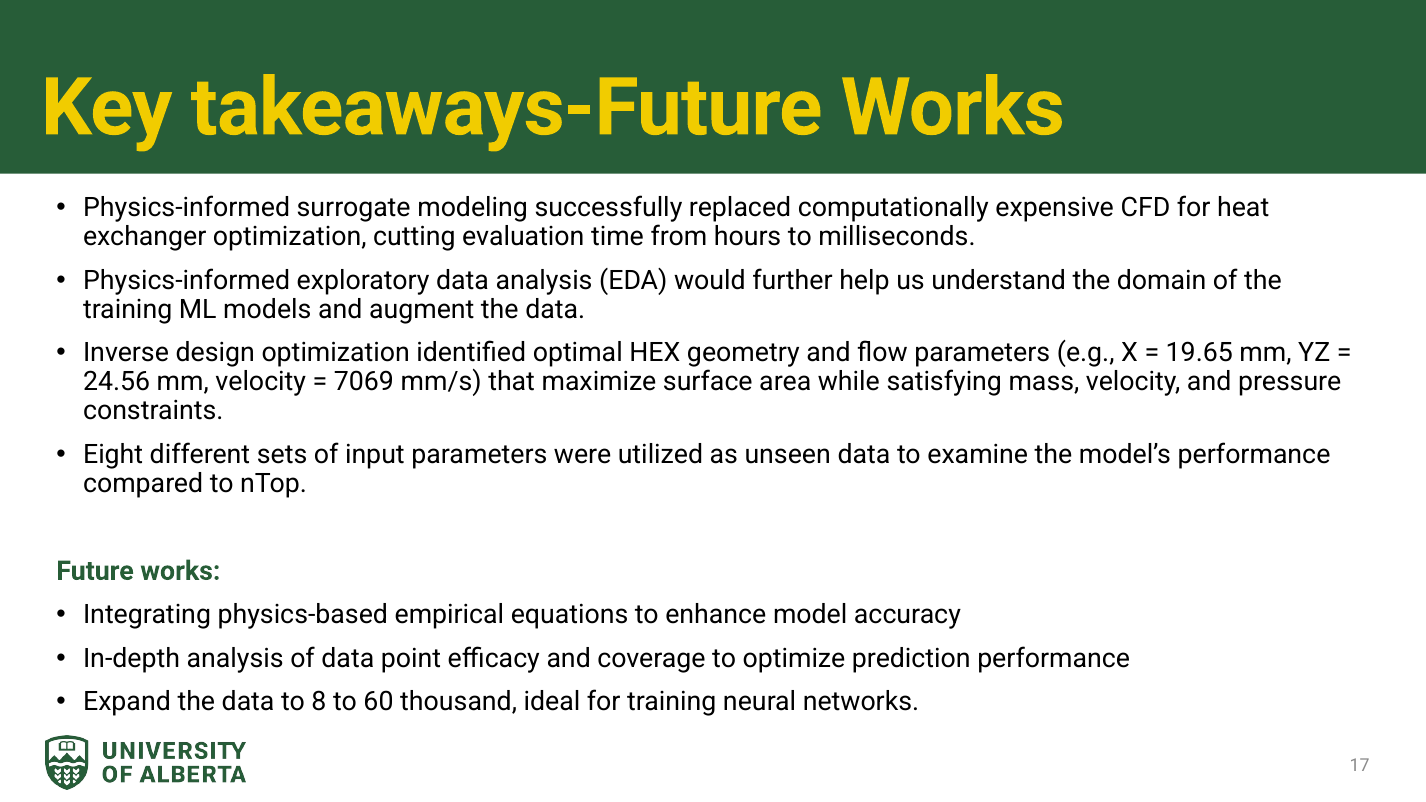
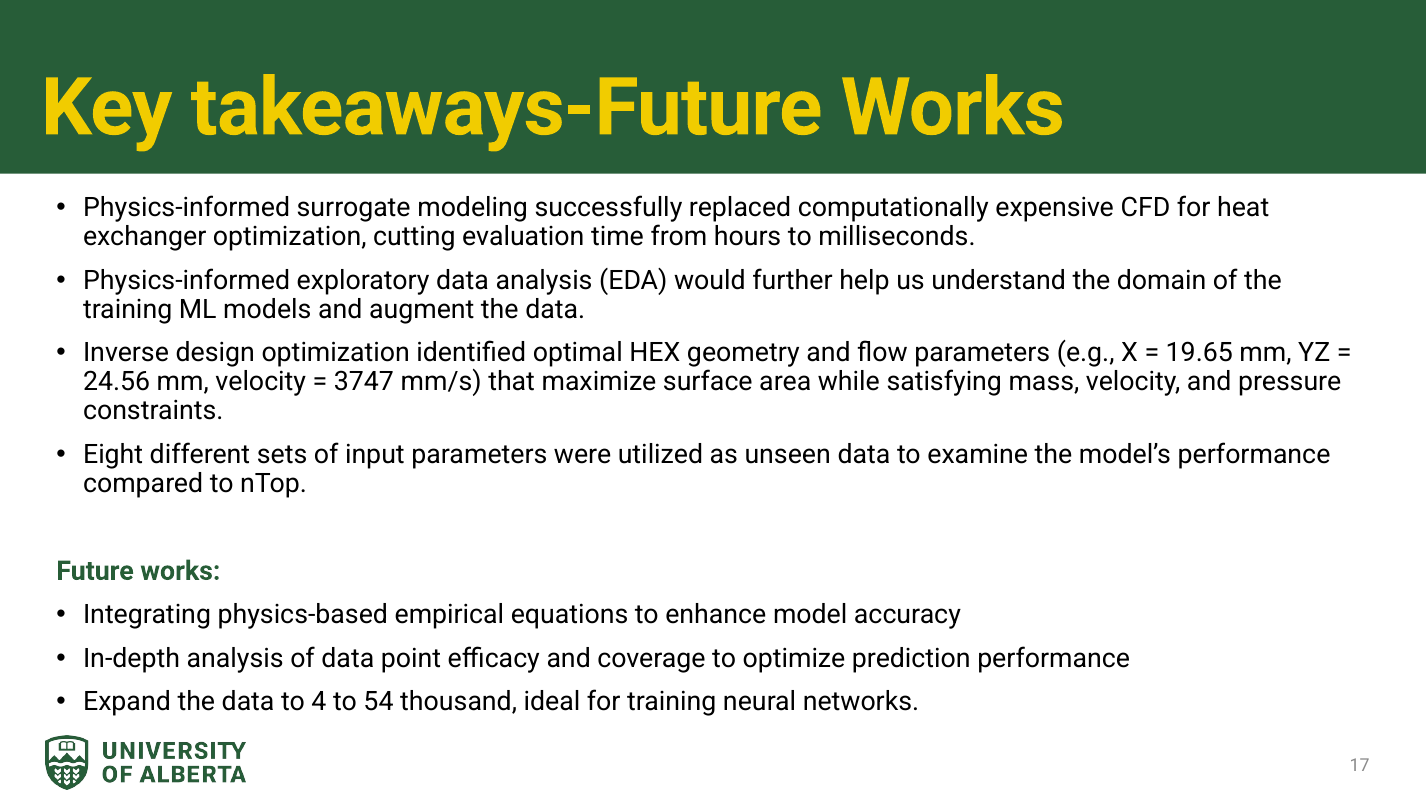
7069: 7069 -> 3747 (364, 382)
8: 8 -> 4 (319, 702)
60: 60 -> 54 (379, 702)
